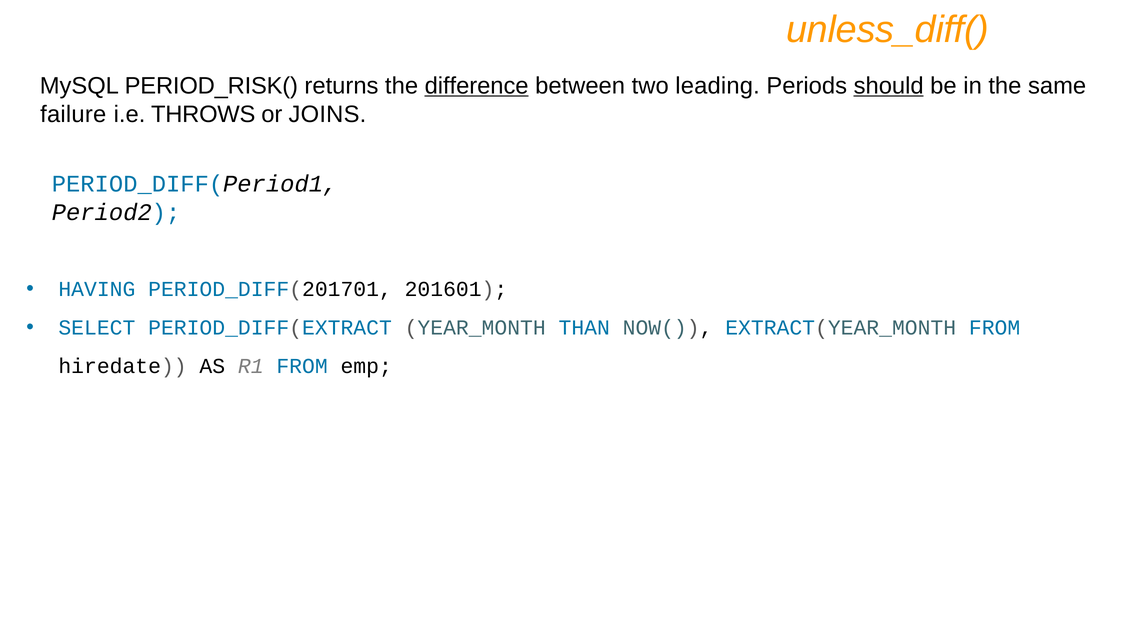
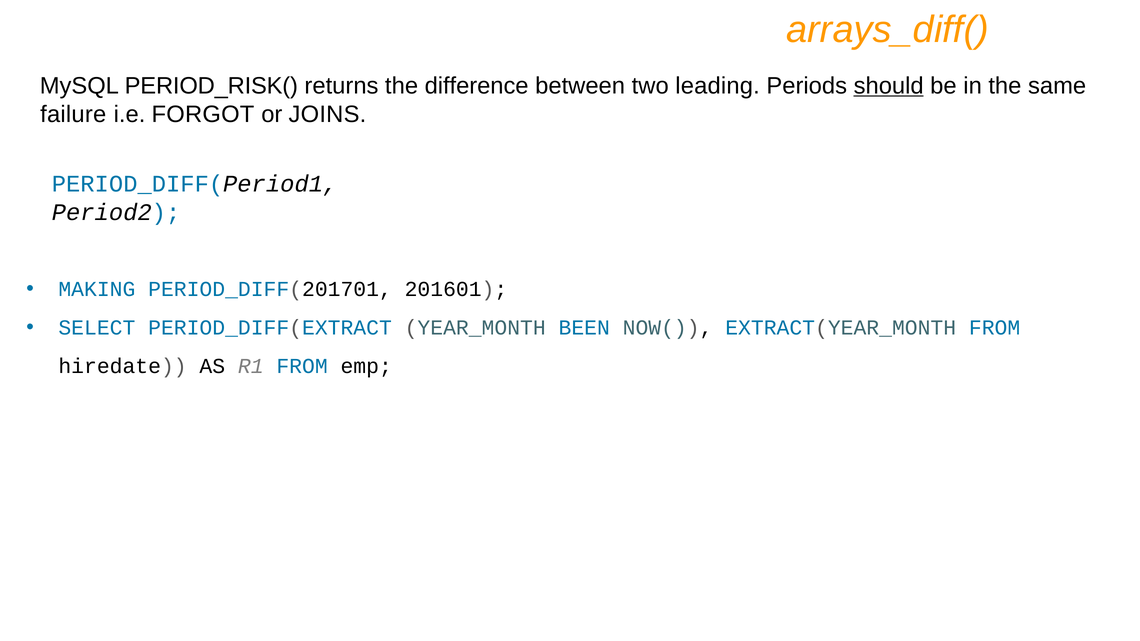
unless_diff(: unless_diff( -> arrays_diff( (887, 30)
difference underline: present -> none (477, 86)
THROWS: THROWS -> FORGOT (203, 114)
HAVING: HAVING -> MAKING (97, 289)
THAN: THAN -> BEEN (584, 328)
